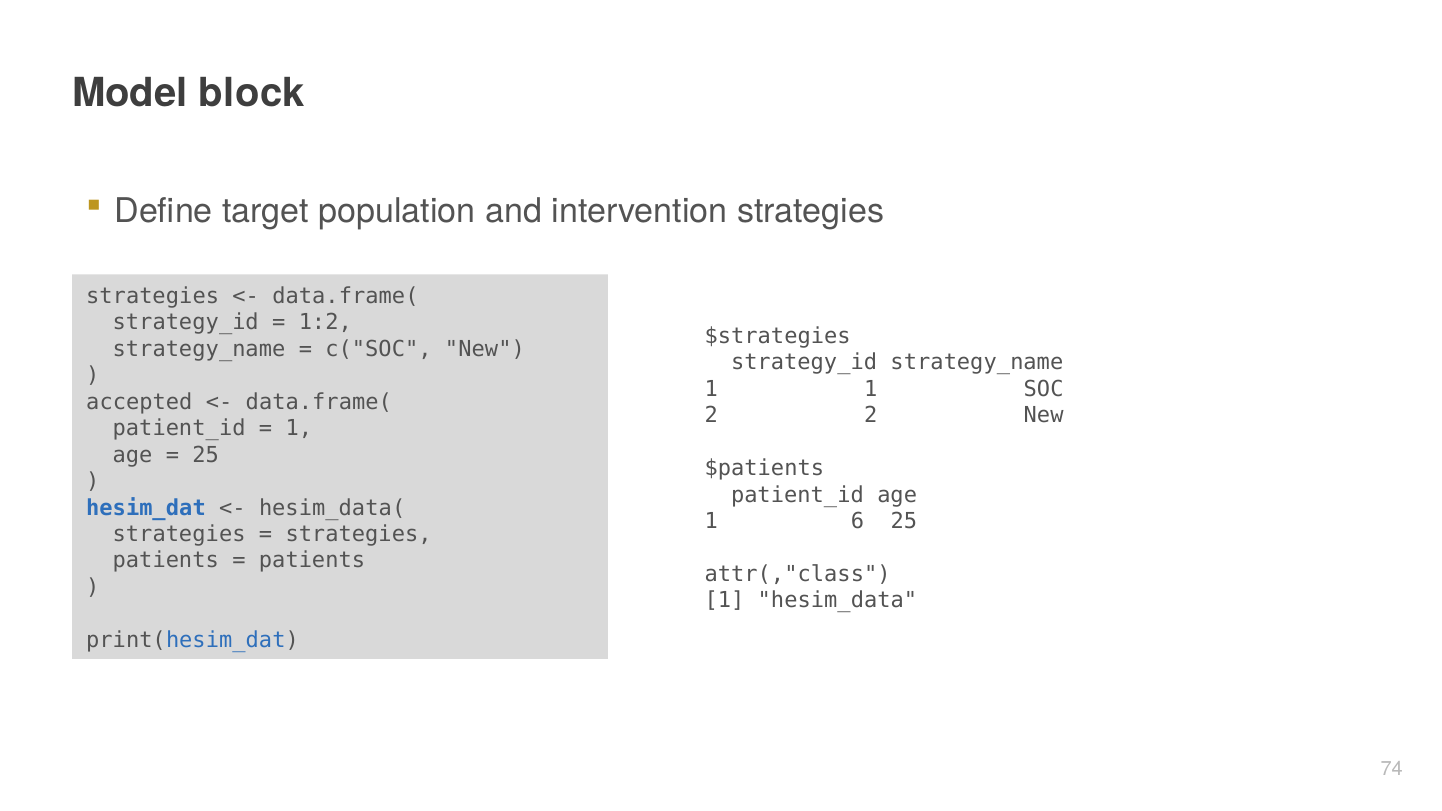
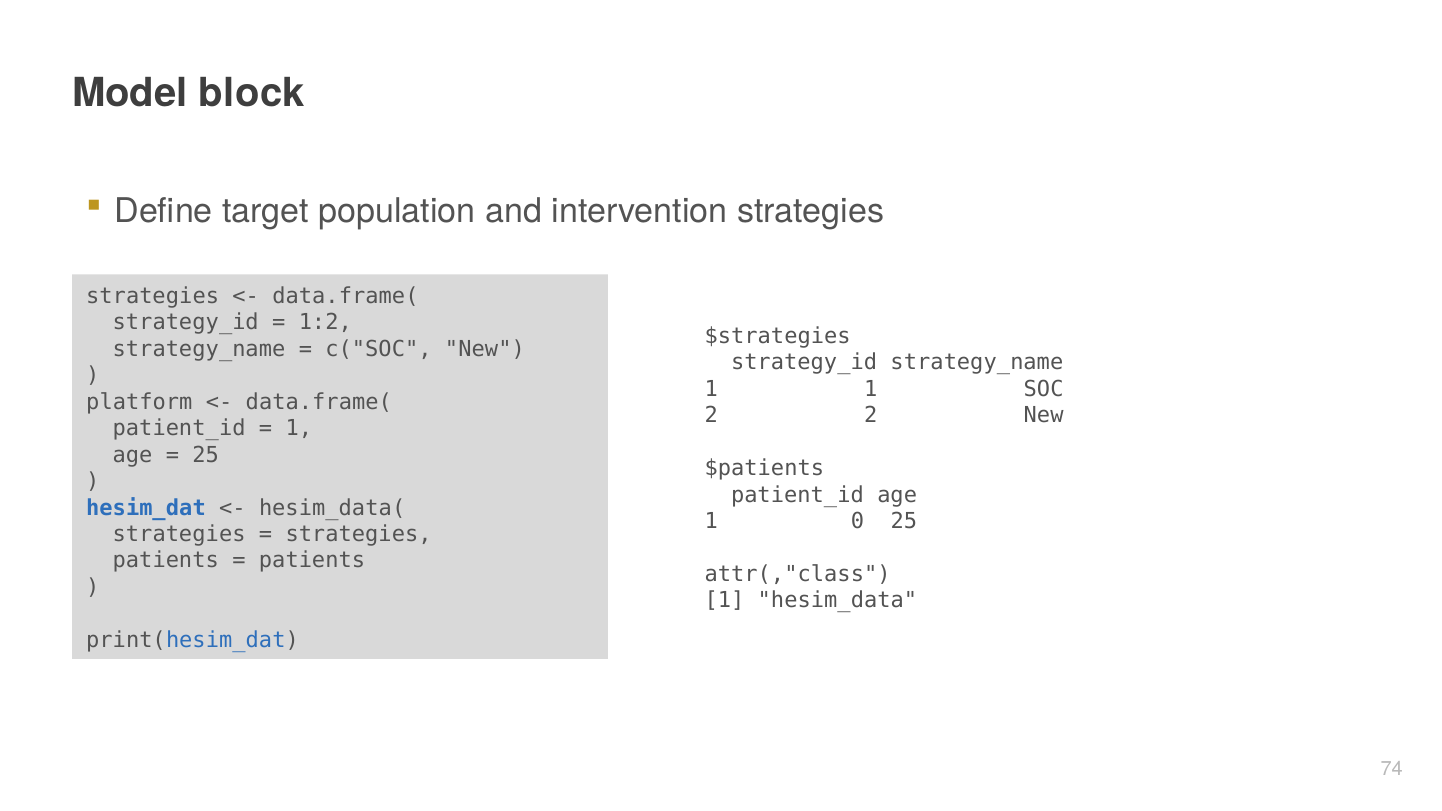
accepted: accepted -> platform (139, 402)
6: 6 -> 0 (857, 521)
